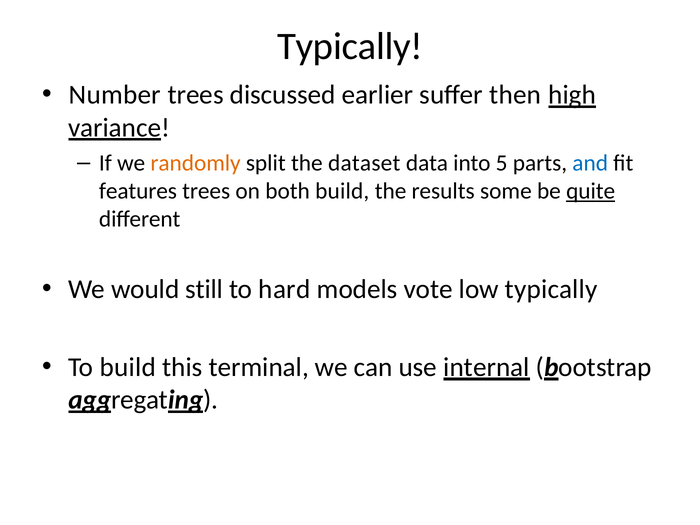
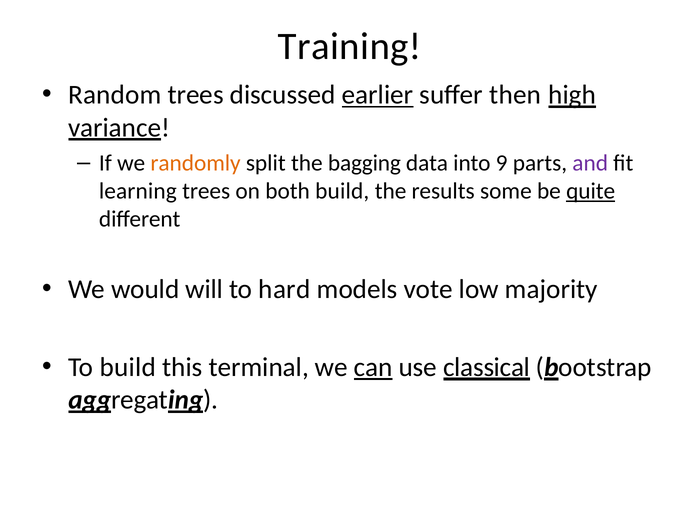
Typically: Typically -> Training (350, 46)
Number: Number -> Random (115, 95)
earlier underline: none -> present (378, 95)
dataset: dataset -> bagging (364, 163)
5: 5 -> 9 (502, 163)
and colour: blue -> purple (590, 163)
features: features -> learning (138, 191)
still: still -> will (204, 289)
low typically: typically -> majority (551, 289)
can underline: none -> present (373, 367)
internal: internal -> classical (487, 367)
